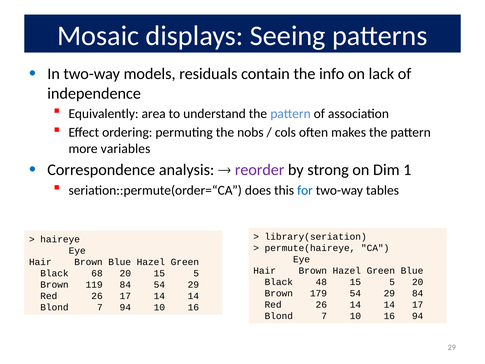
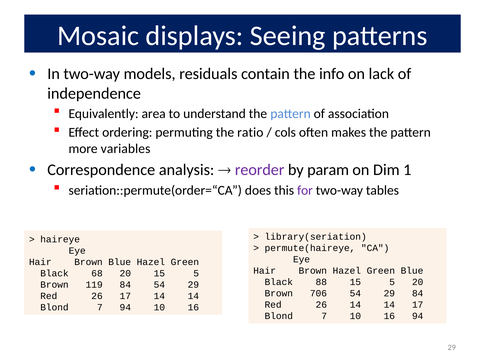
nobs: nobs -> ratio (250, 132)
strong: strong -> param (328, 170)
for colour: blue -> purple (305, 190)
48: 48 -> 88 (321, 282)
179: 179 -> 706 (318, 293)
